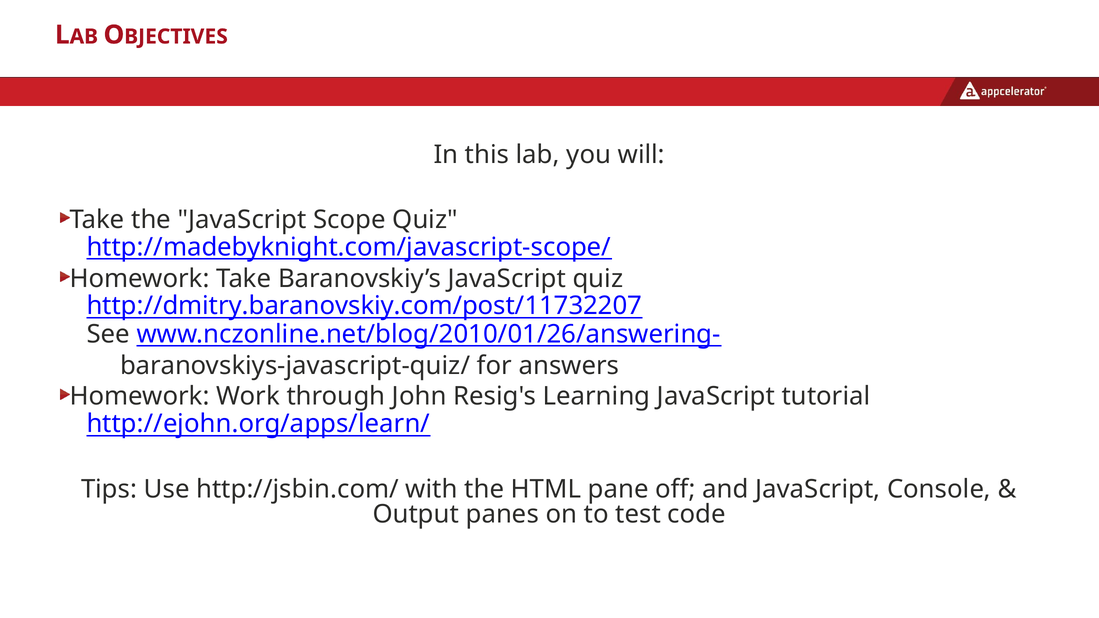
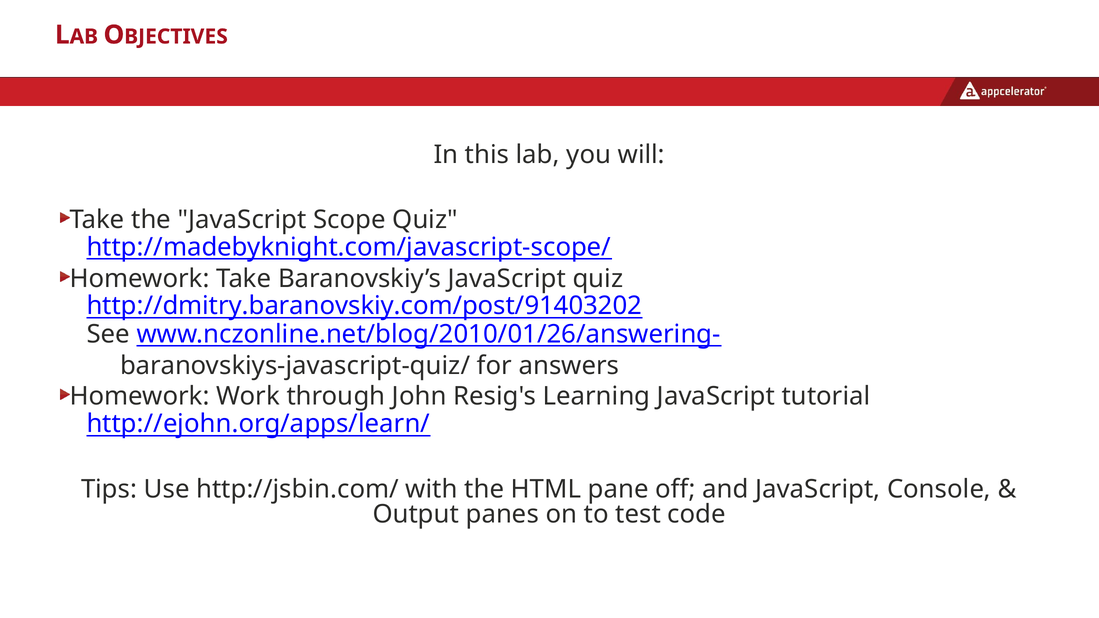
http://dmitry.baranovskiy.com/post/11732207: http://dmitry.baranovskiy.com/post/11732207 -> http://dmitry.baranovskiy.com/post/91403202 (364, 306)
